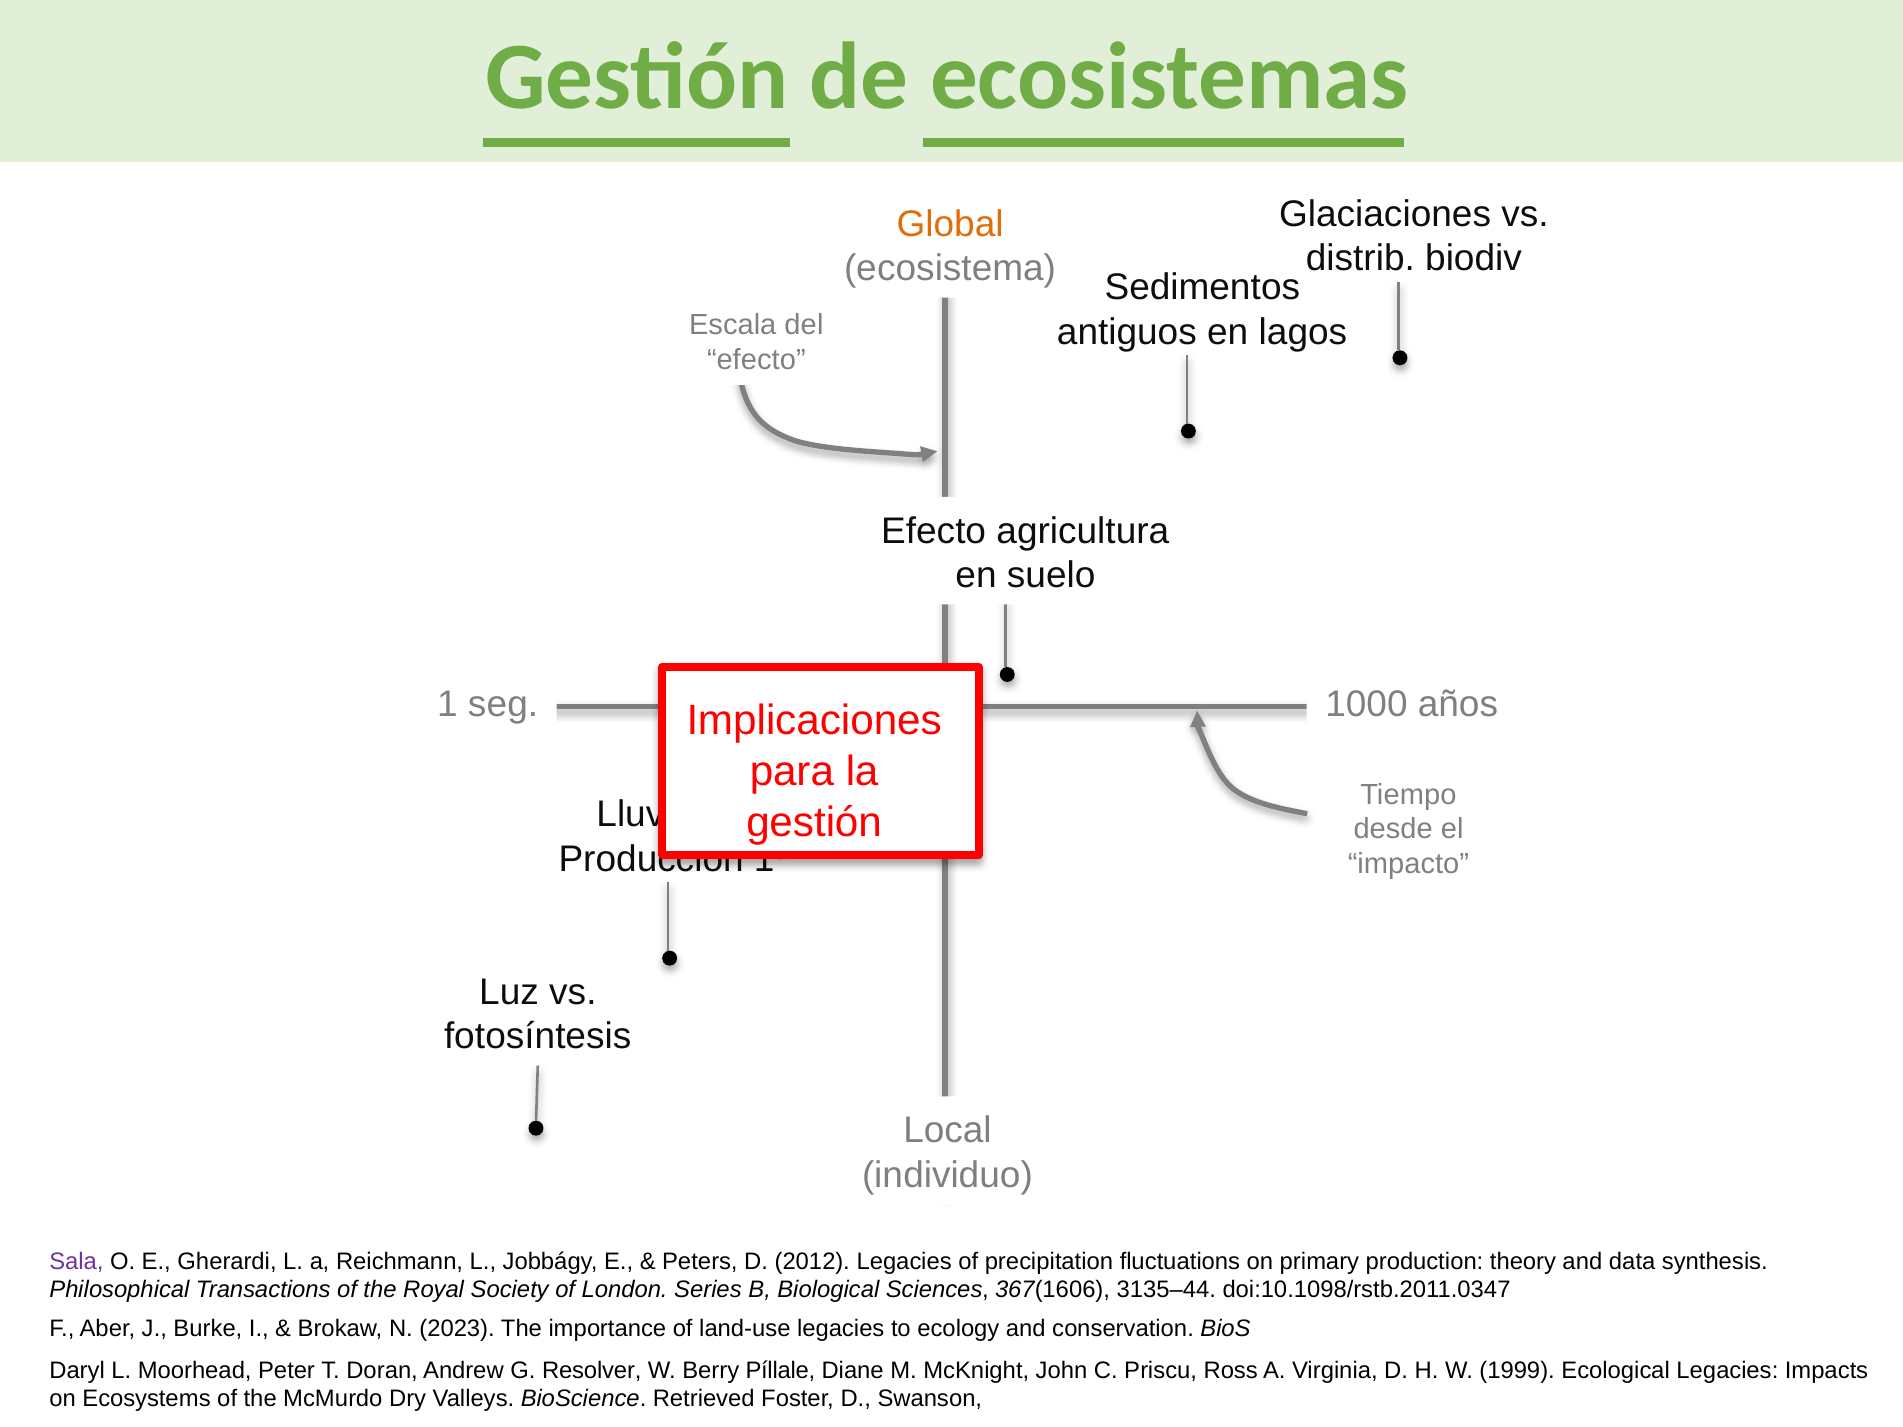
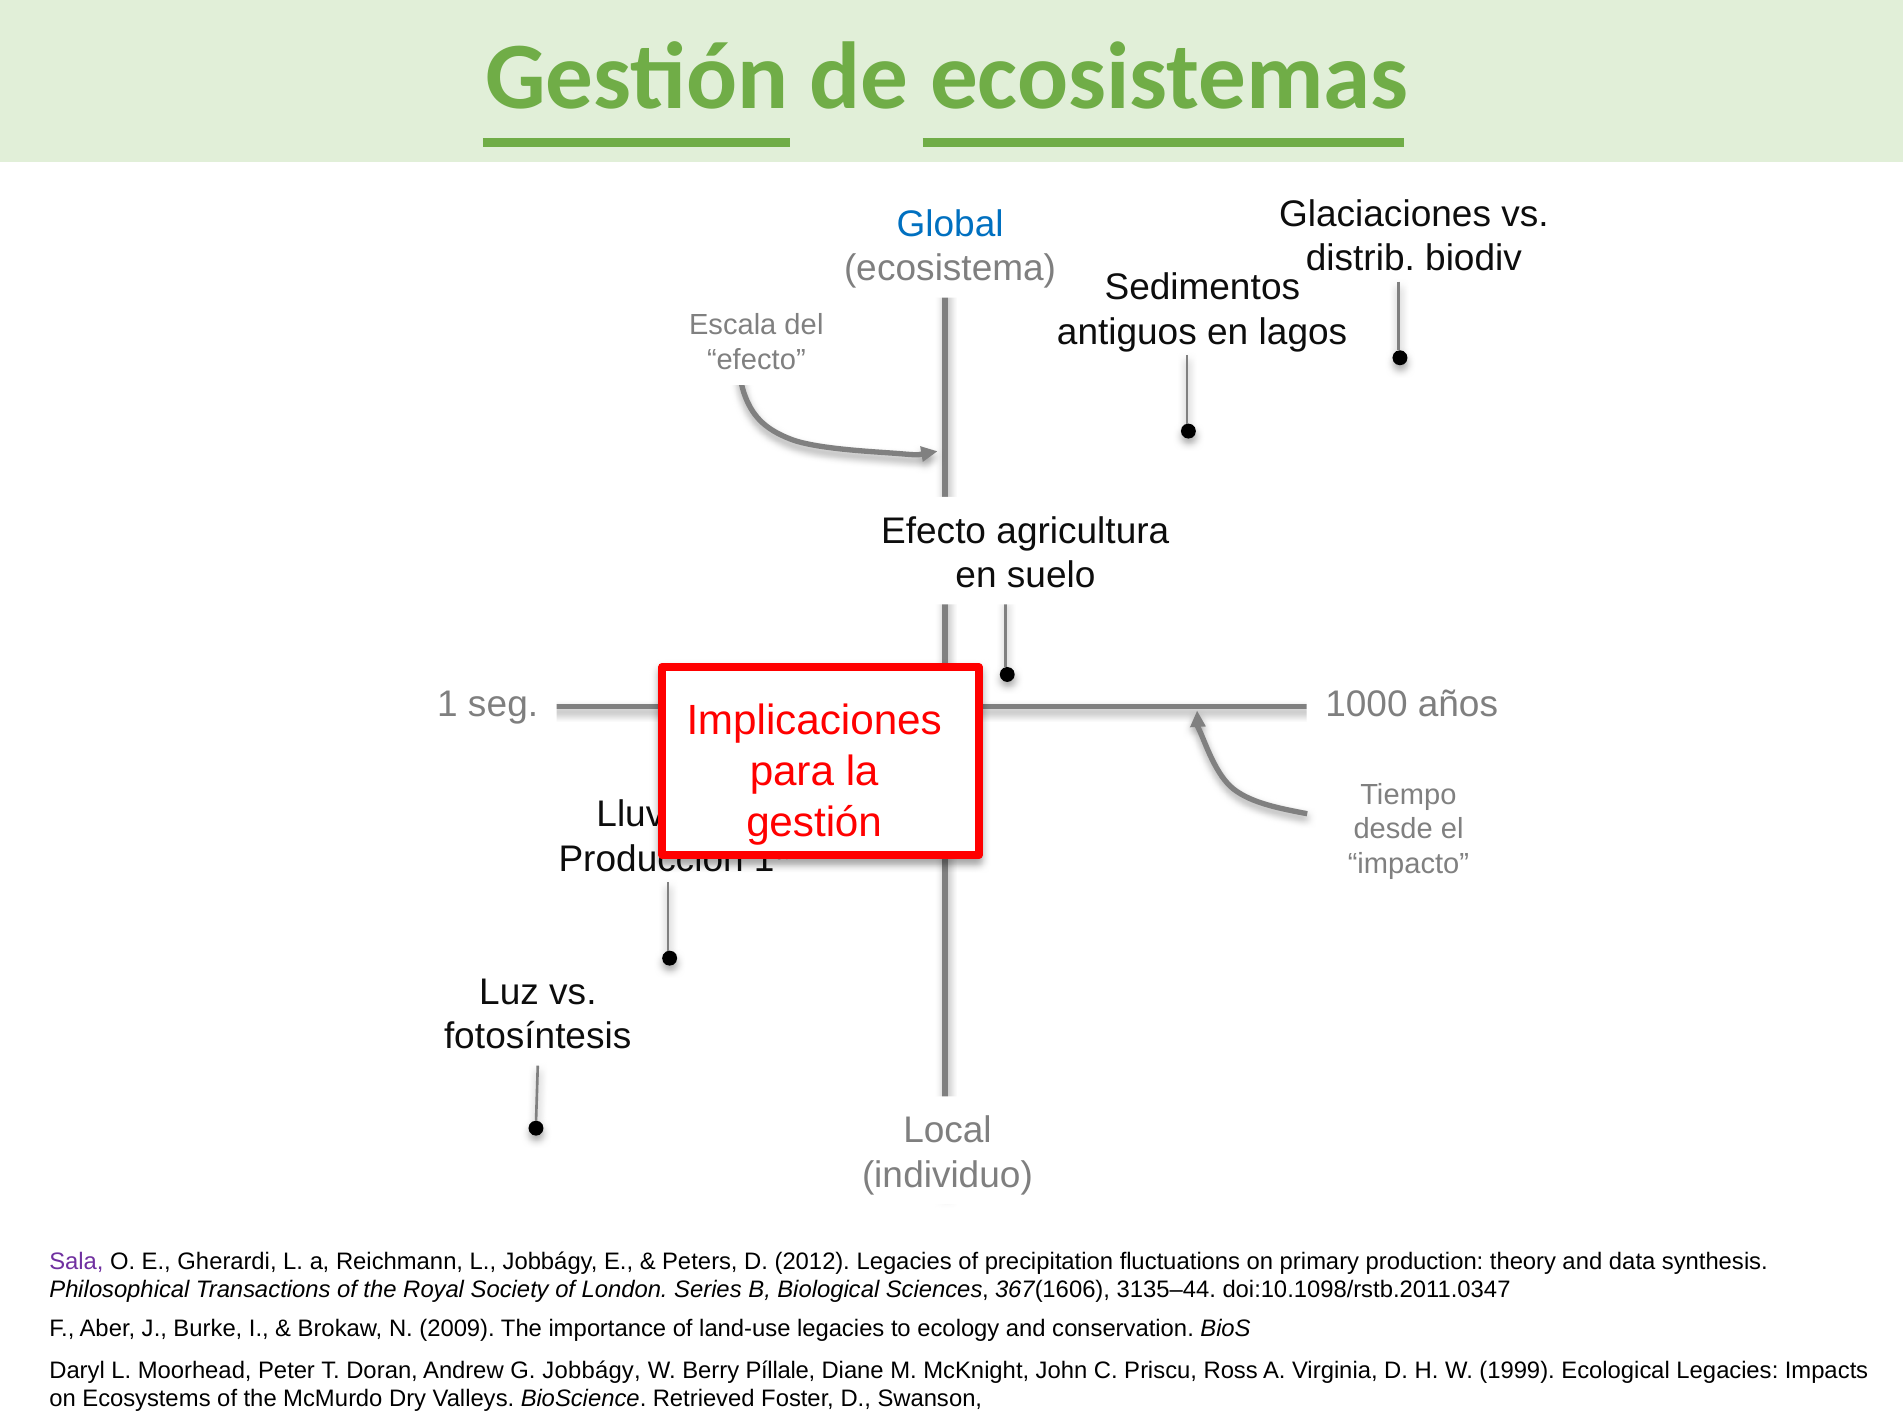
Global colour: orange -> blue (950, 224)
2023: 2023 -> 2009 (457, 1329)
G Resolver: Resolver -> Jobbágy (592, 1370)
